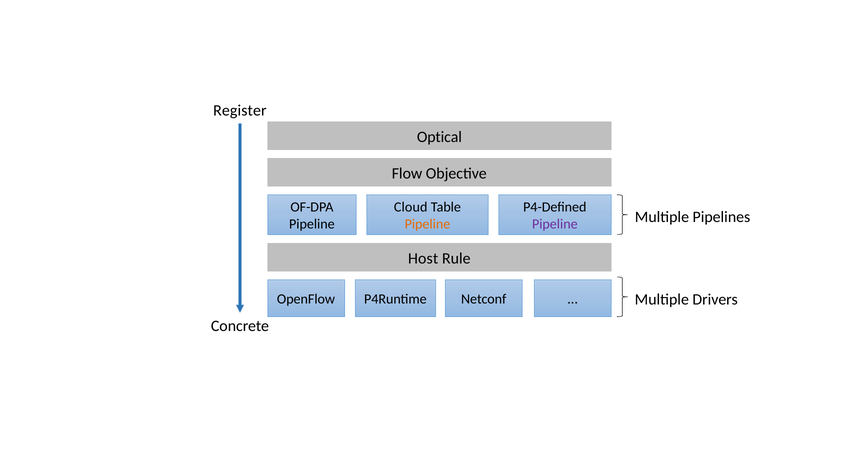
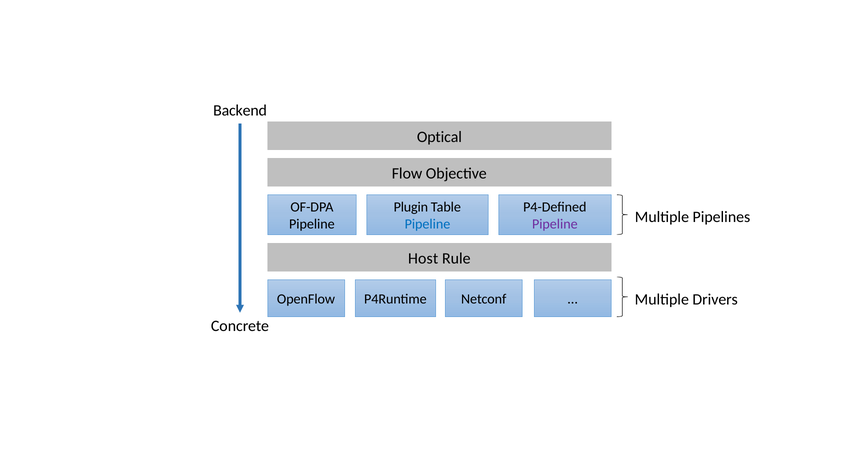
Register: Register -> Backend (240, 110)
Cloud: Cloud -> Plugin (411, 207)
Pipeline colour: orange -> blue (427, 224)
